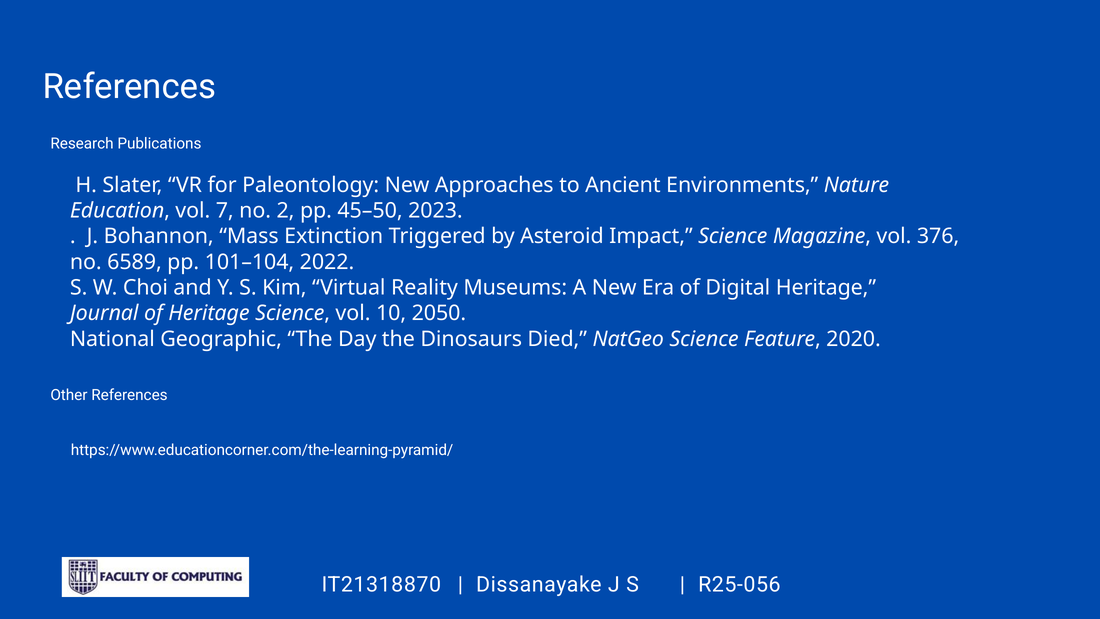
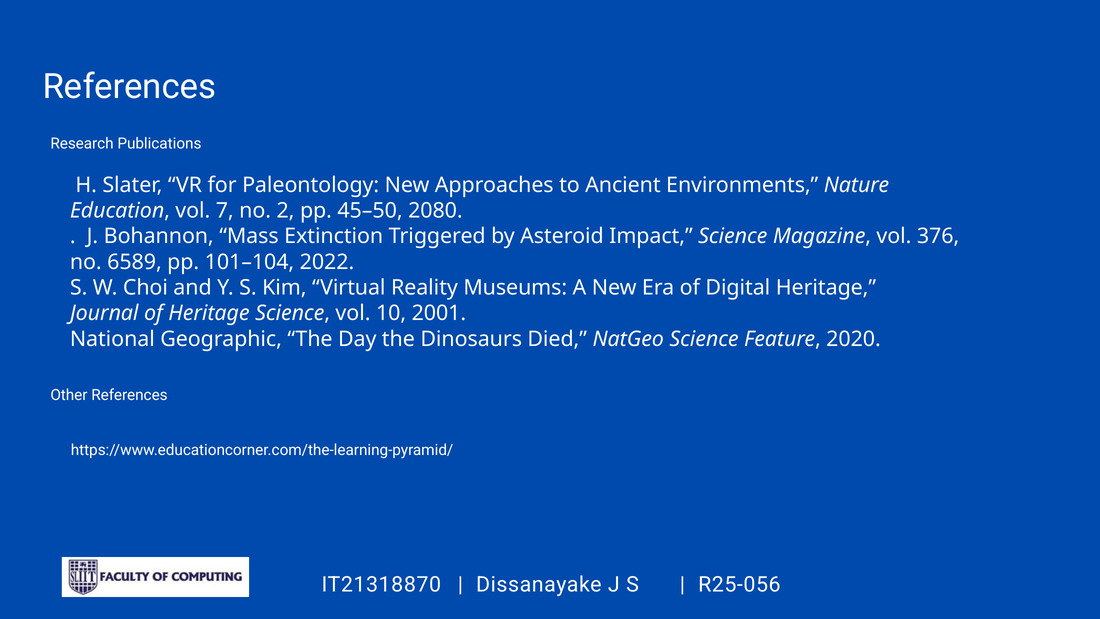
2023: 2023 -> 2080 (435, 211)
2050: 2050 -> 2001 (439, 313)
